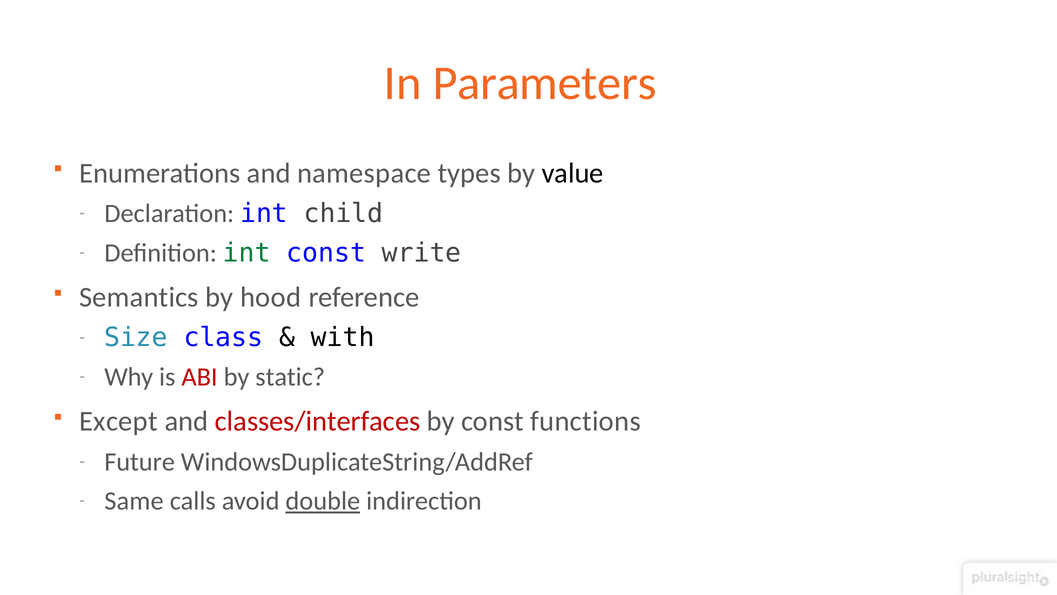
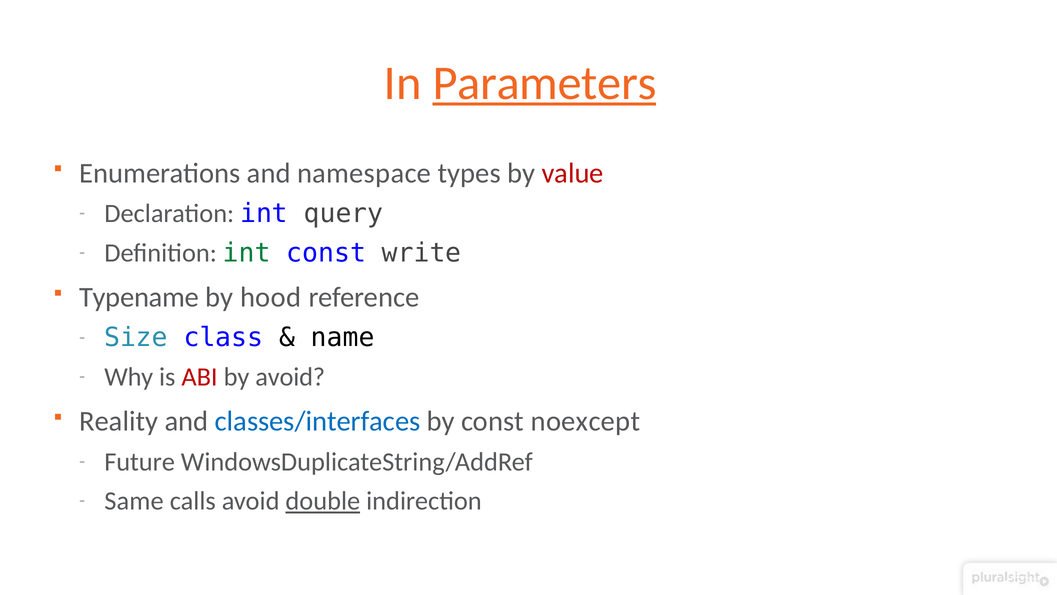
Parameters underline: none -> present (545, 83)
value colour: black -> red (573, 173)
child: child -> query (344, 213)
Semantics: Semantics -> Typename (139, 297)
with: with -> name (343, 337)
by static: static -> avoid (290, 377)
Except: Except -> Reality (119, 421)
classes/interfaces colour: red -> blue (318, 421)
functions: functions -> noexcept (586, 421)
